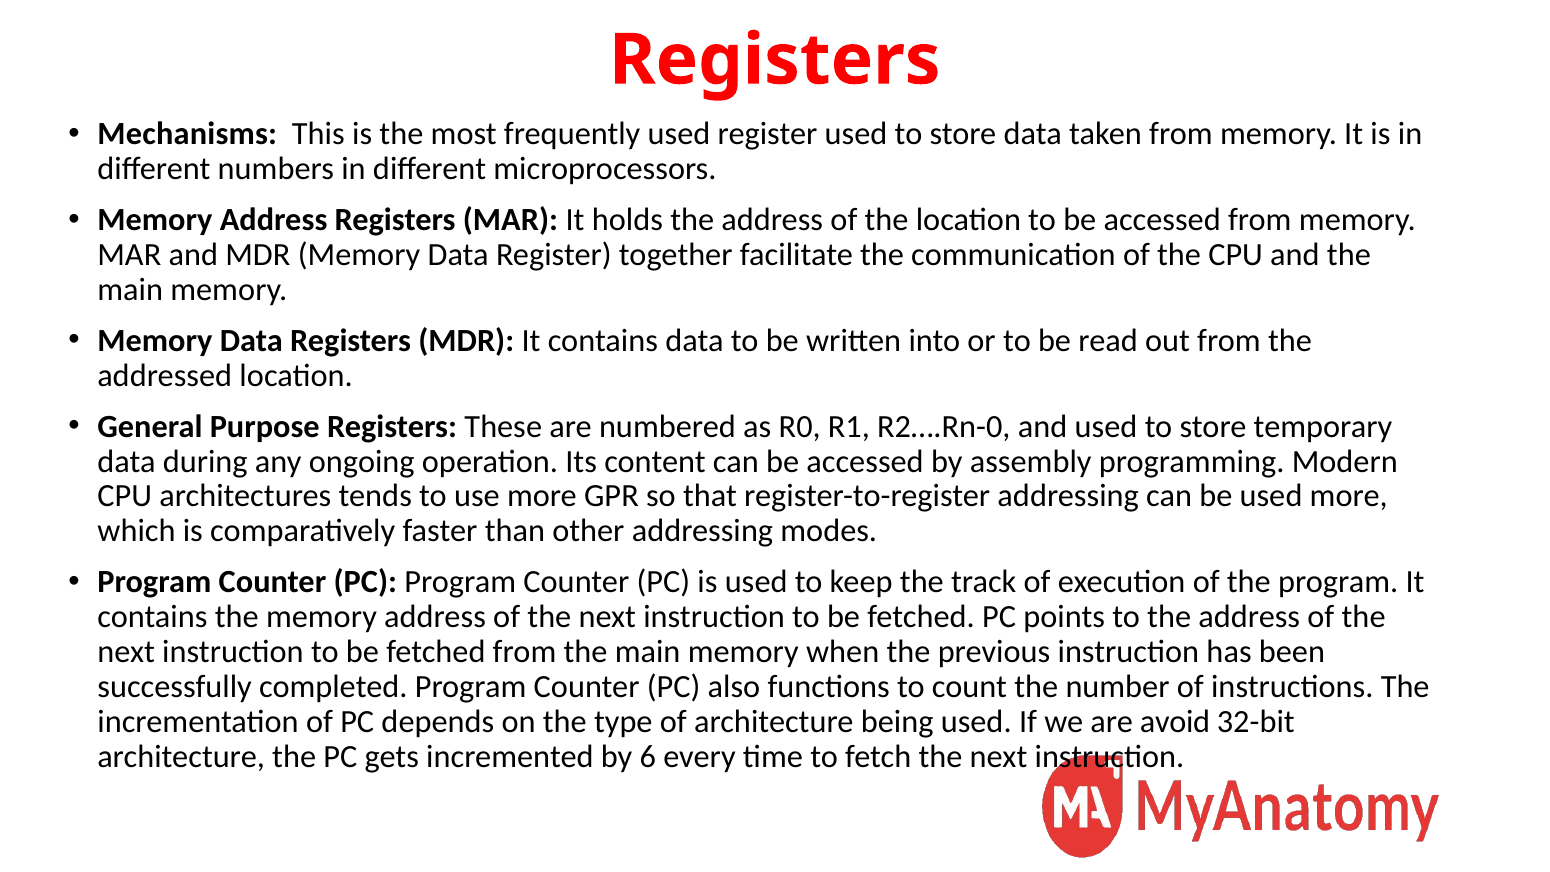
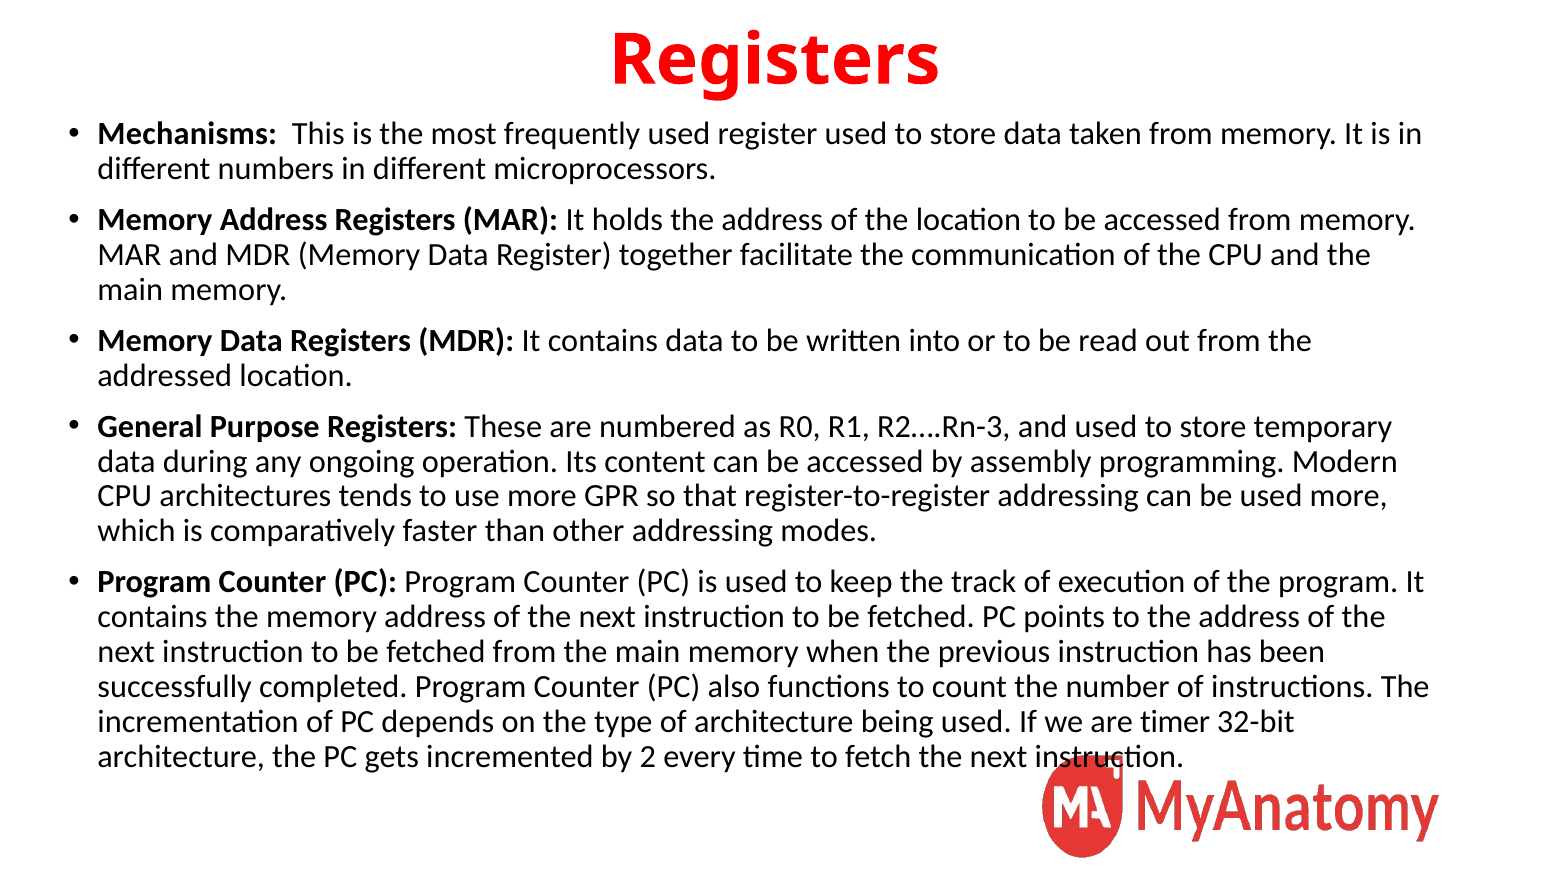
R2….Rn-0: R2….Rn-0 -> R2….Rn-3 (944, 427)
avoid: avoid -> timer (1175, 722)
6: 6 -> 2 (648, 757)
